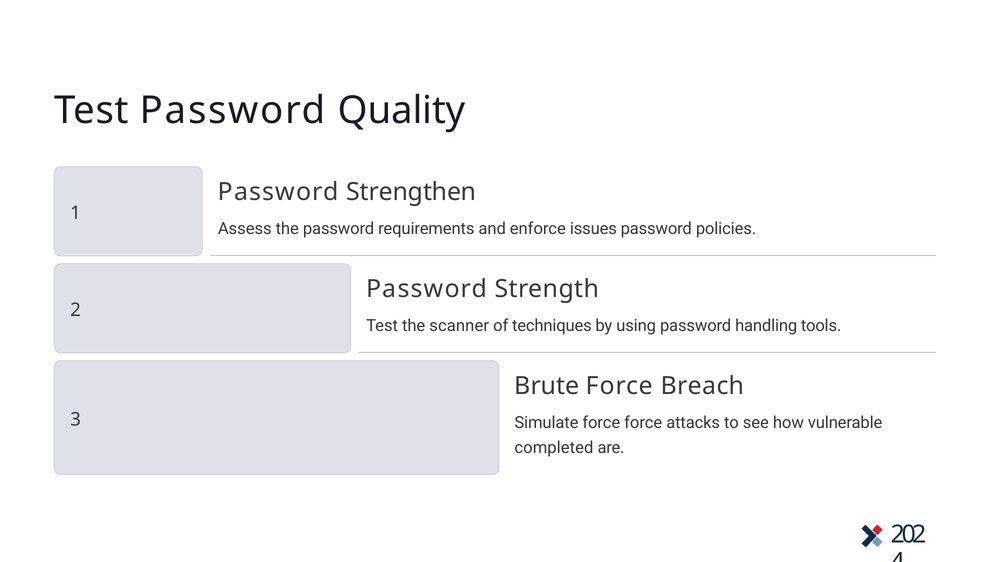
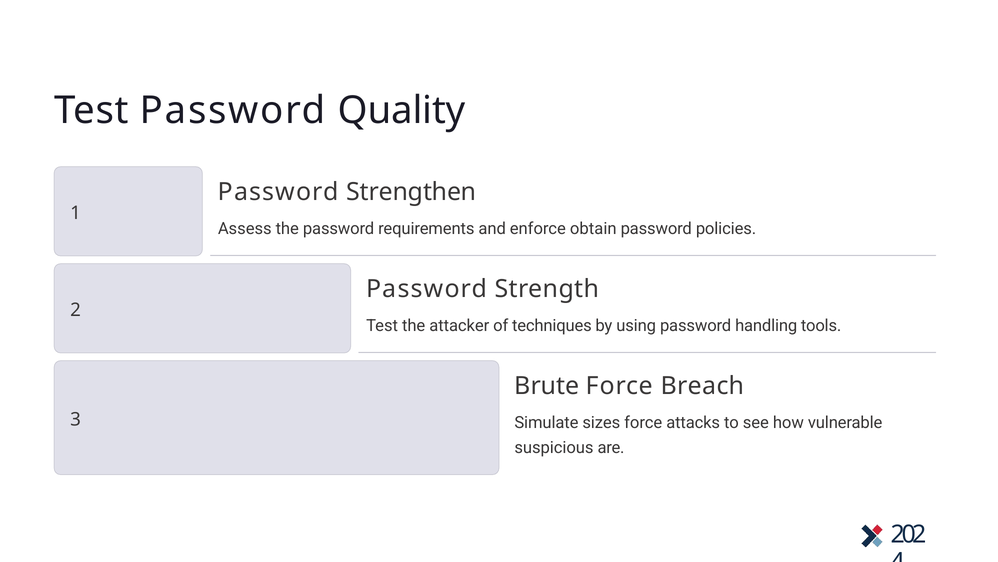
issues: issues -> obtain (593, 229)
scanner: scanner -> attacker (459, 326)
Simulate force: force -> sizes (601, 422)
completed: completed -> suspicious (554, 447)
